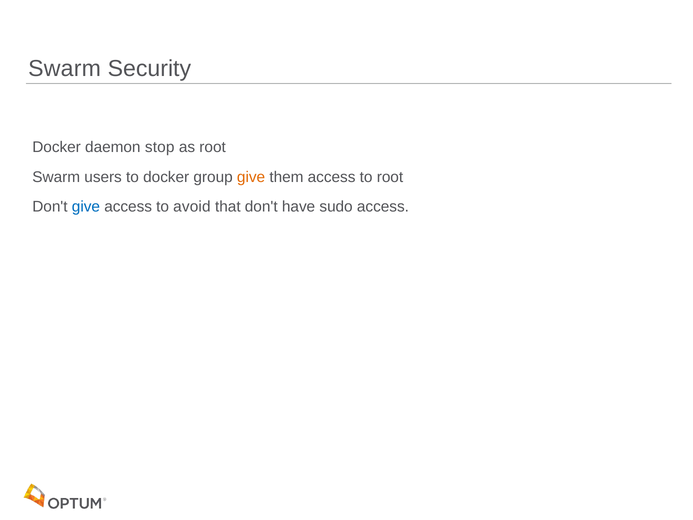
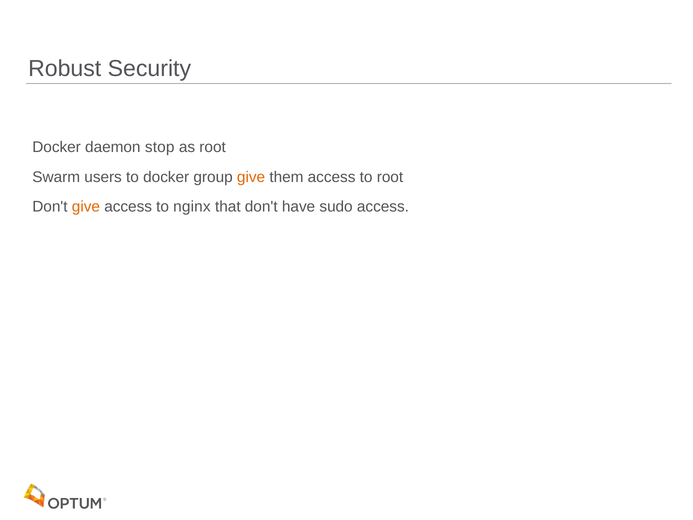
Swarm: Swarm -> Robust (65, 69)
give colour: blue -> orange (86, 206)
avoid: avoid -> nginx (192, 206)
